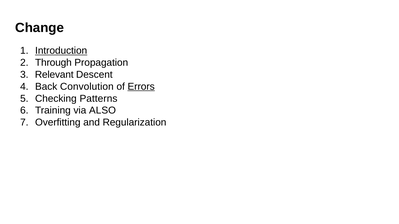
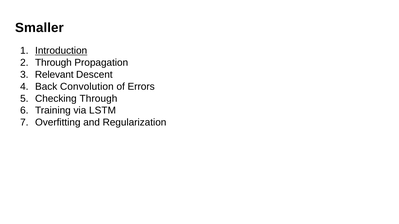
Change: Change -> Smaller (39, 28)
Errors underline: present -> none (141, 87)
Checking Patterns: Patterns -> Through (98, 99)
ALSO: ALSO -> LSTM (102, 111)
